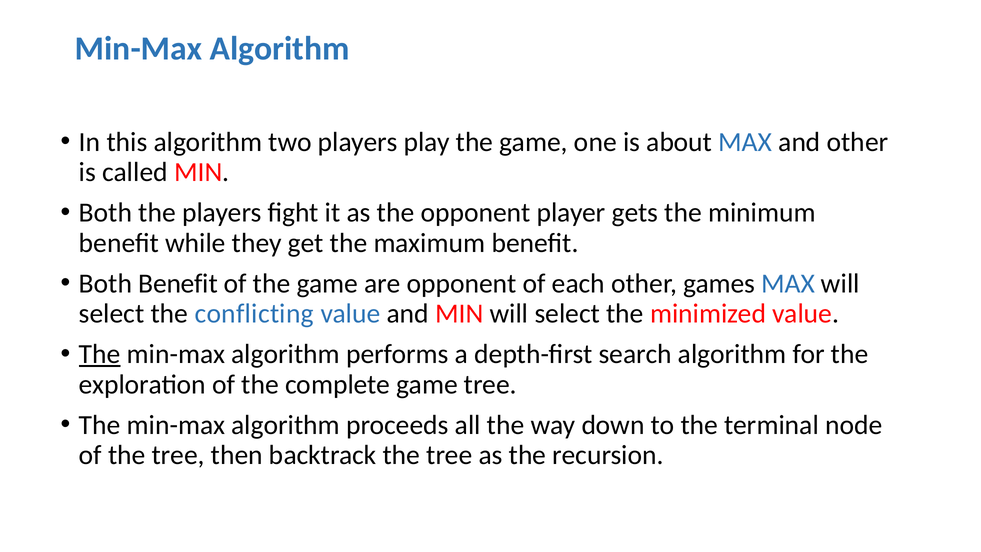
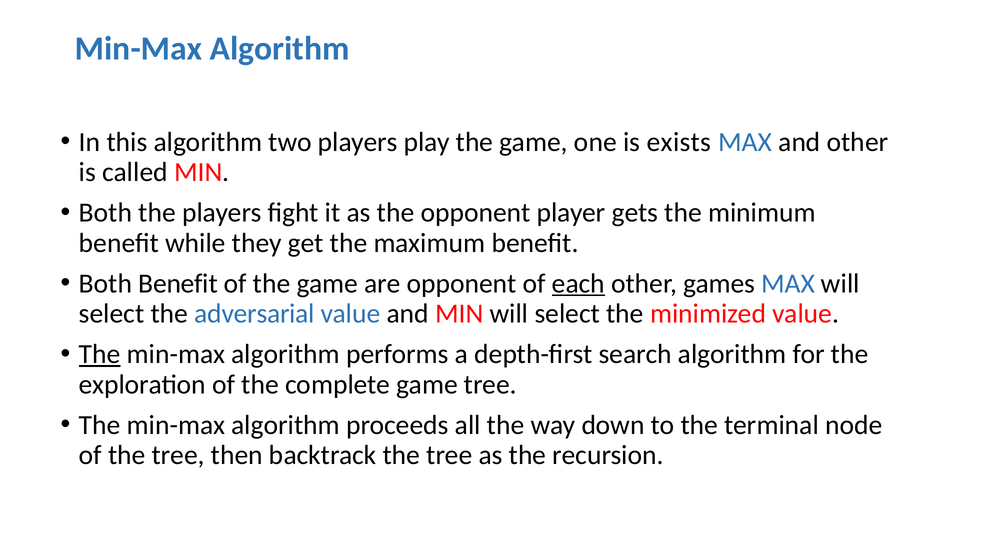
about: about -> exists (679, 142)
each underline: none -> present (578, 283)
conflicting: conflicting -> adversarial (255, 314)
